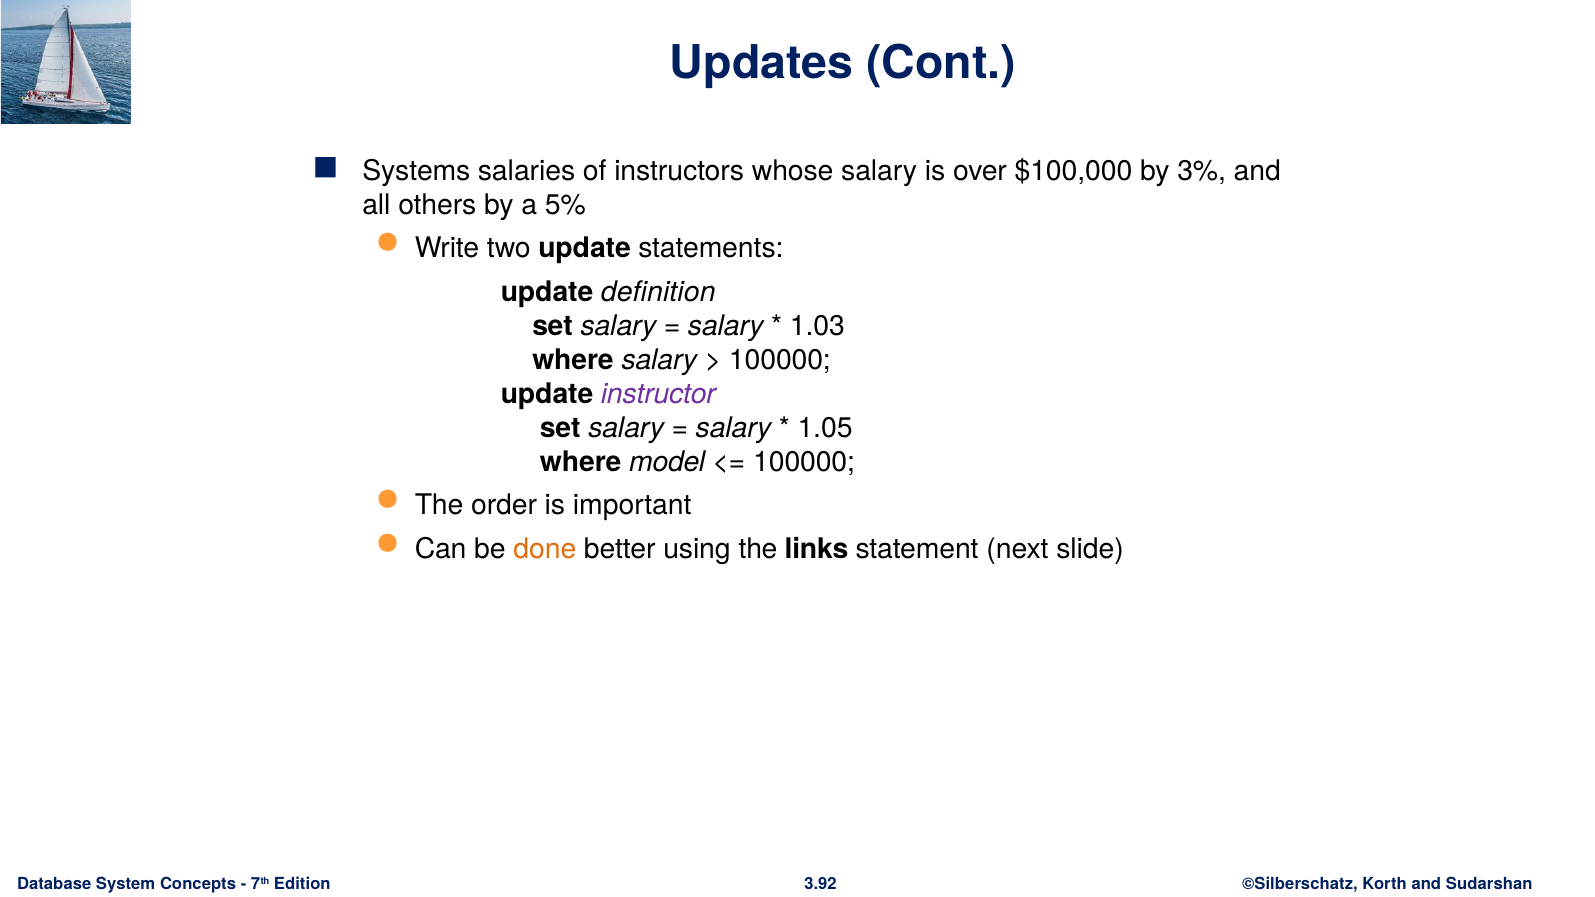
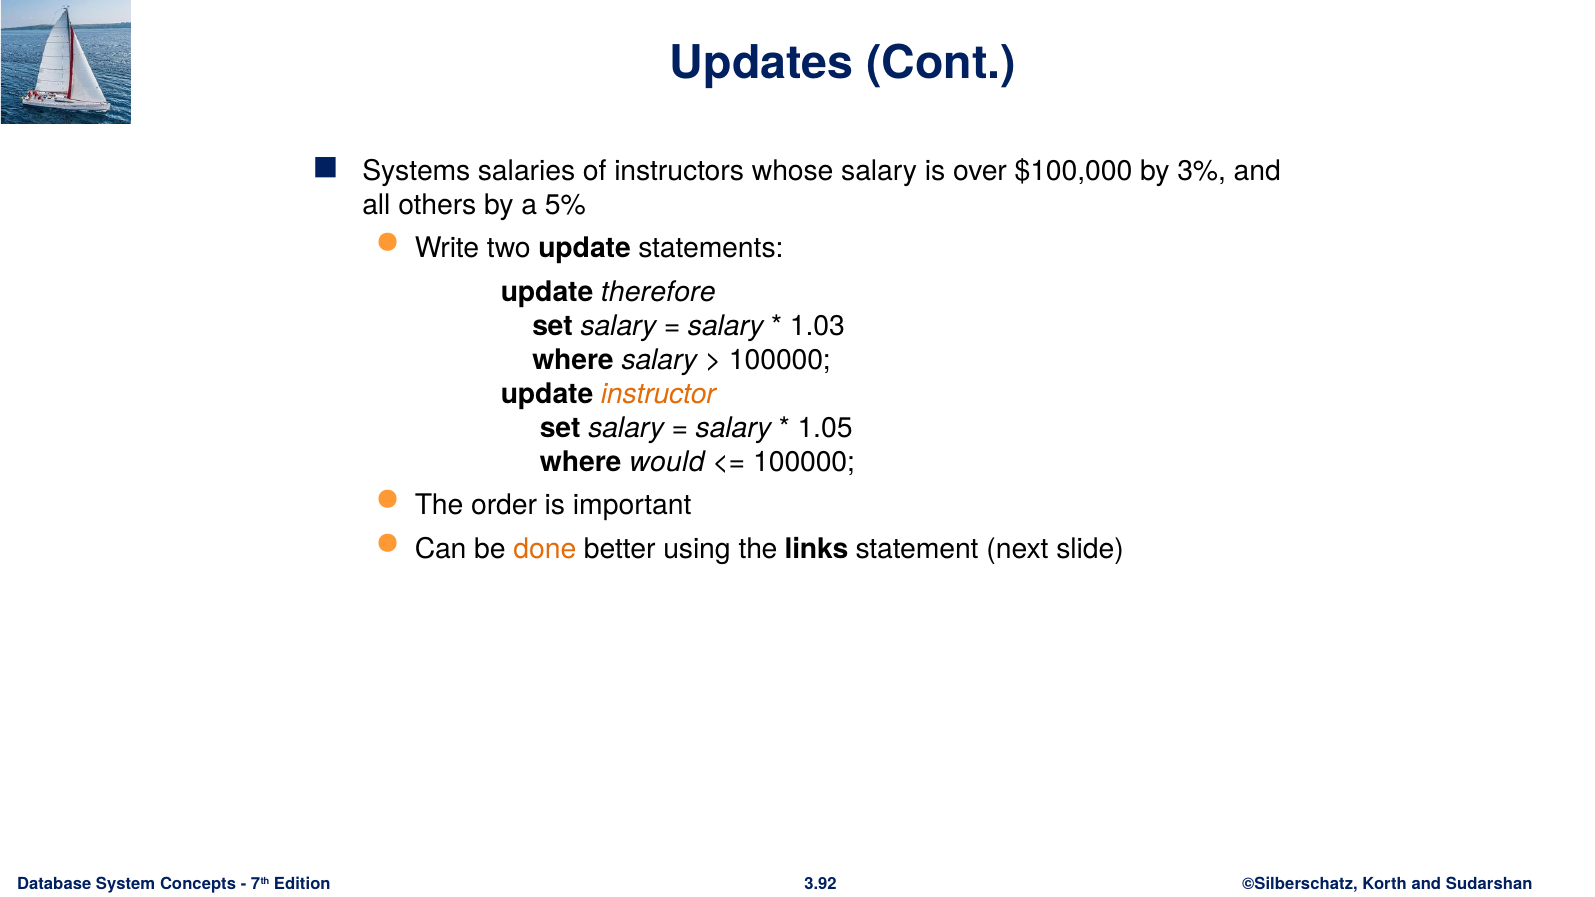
definition: definition -> therefore (658, 292)
instructor colour: purple -> orange (658, 394)
model: model -> would (667, 462)
